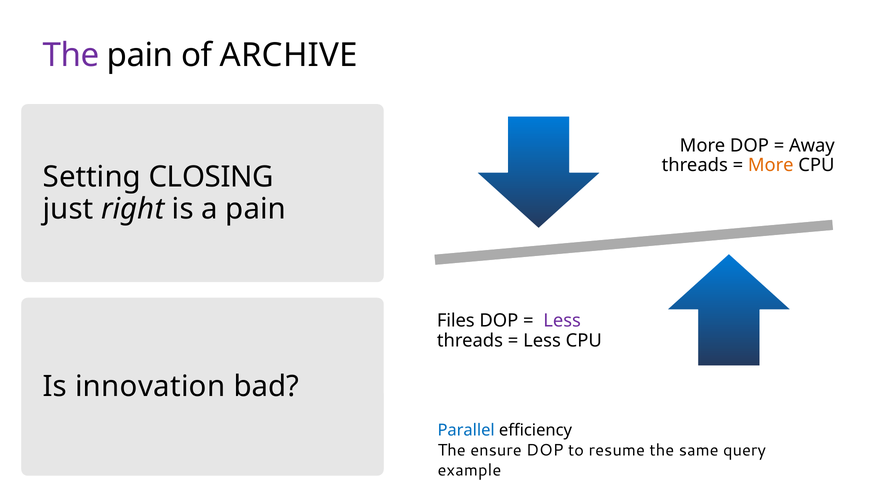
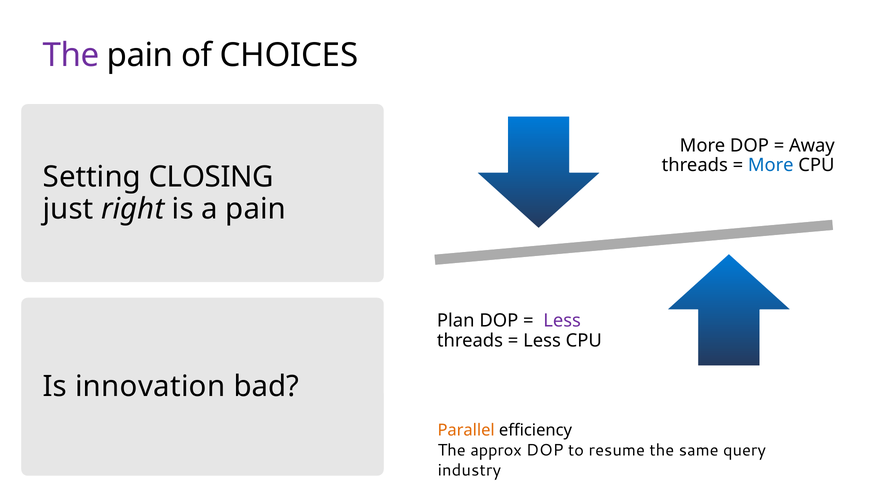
ARCHIVE: ARCHIVE -> CHOICES (289, 55)
More colour: orange -> blue (771, 165)
Files: Files -> Plan (456, 321)
Parallel colour: blue -> orange (466, 430)
ensure: ensure -> approx (496, 450)
example: example -> industry (469, 470)
